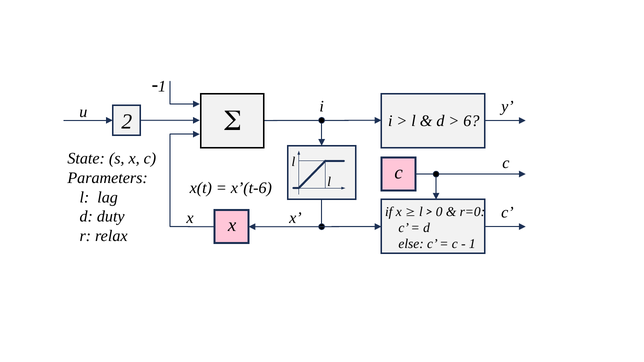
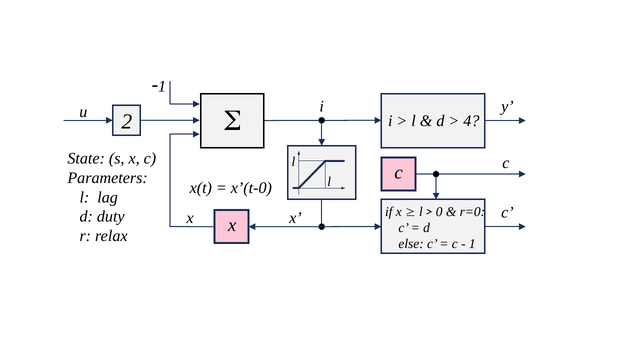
6: 6 -> 4 (471, 121)
x’(t-6: x’(t-6 -> x’(t-0 (251, 188)
